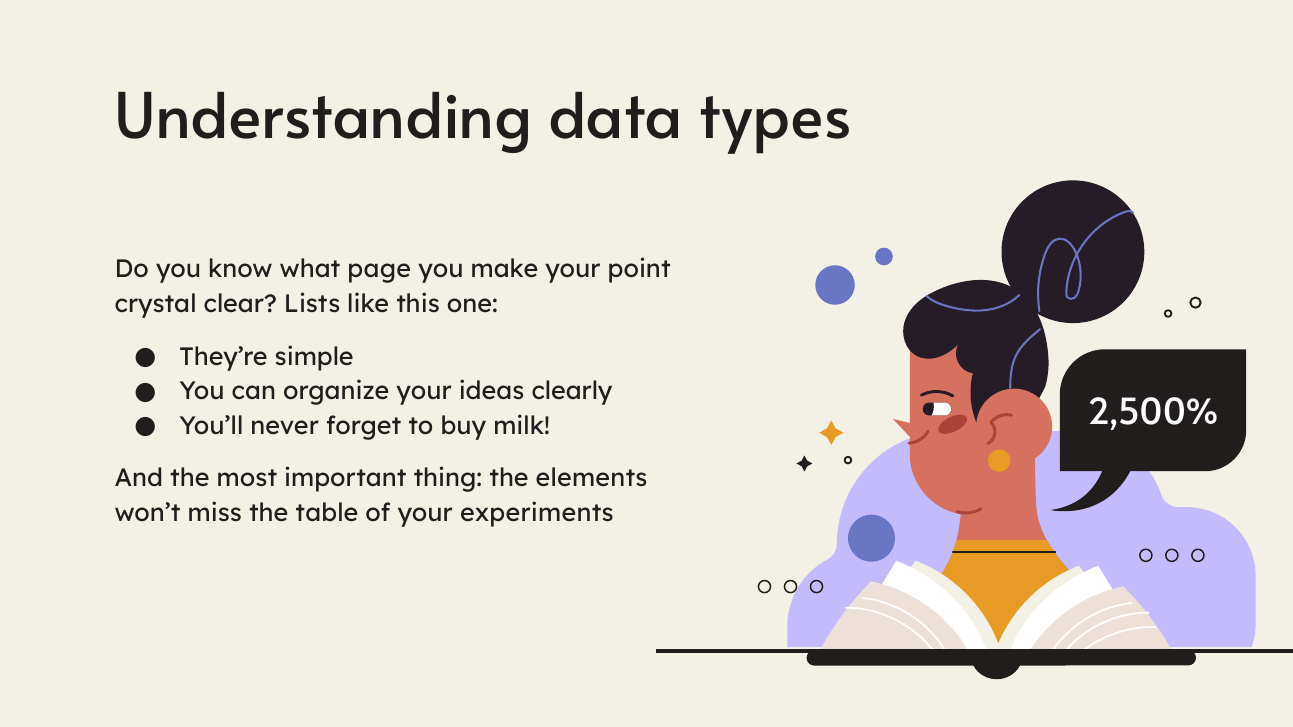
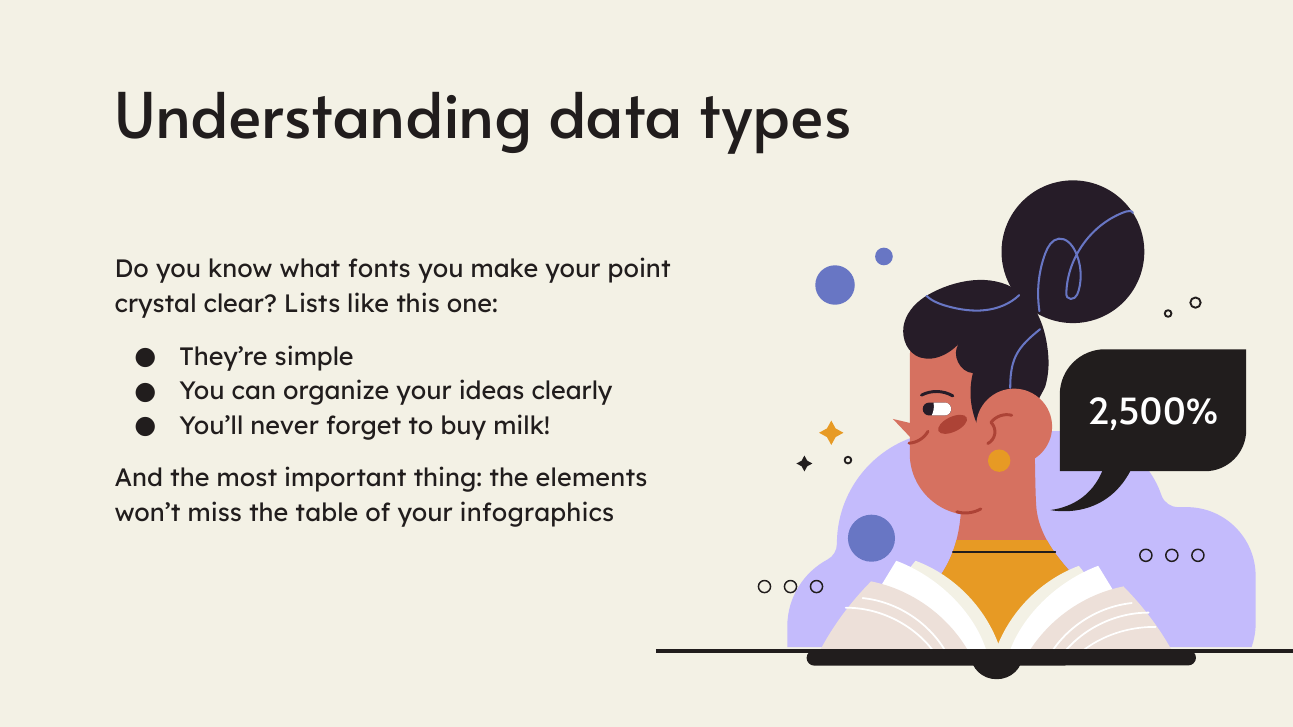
page: page -> fonts (379, 270)
experiments: experiments -> infographics (537, 514)
